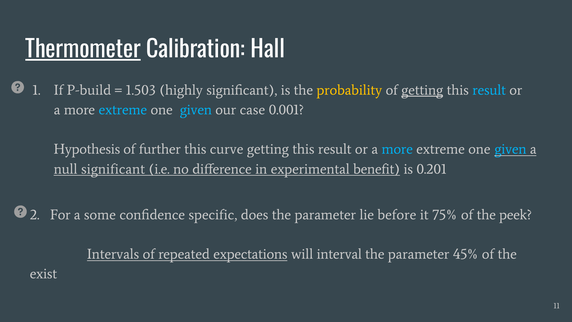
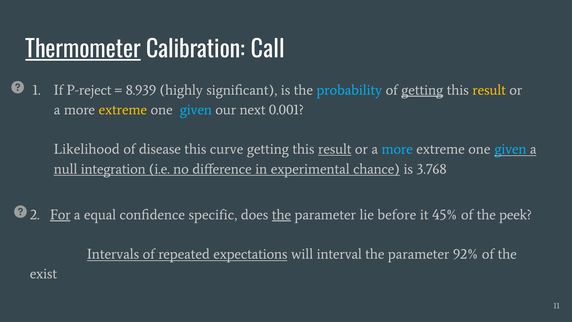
Hall: Hall -> Call (268, 50)
P-build: P-build -> P-reject (89, 90)
1.503: 1.503 -> 8.939 (141, 90)
probability colour: yellow -> light blue (349, 90)
result colour: light blue -> yellow (489, 90)
extreme colour: light blue -> yellow (123, 110)
case: case -> next (253, 110)
Hypothesis: Hypothesis -> Likelihood (87, 149)
further: further -> disease (160, 149)
result underline: none -> present (335, 149)
null significant: significant -> integration (113, 169)
benefit: benefit -> chance (377, 169)
0.201: 0.201 -> 3.768 (432, 169)
For underline: none -> present (60, 214)
some: some -> equal (100, 214)
the underline: none -> present (281, 214)
75%: 75% -> 45% (445, 214)
45%: 45% -> 92% (466, 254)
